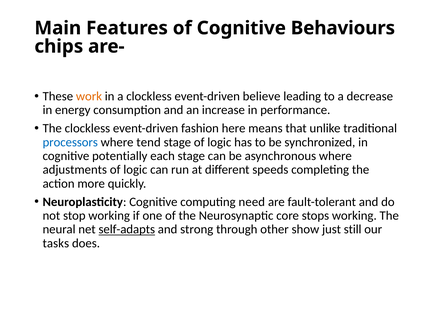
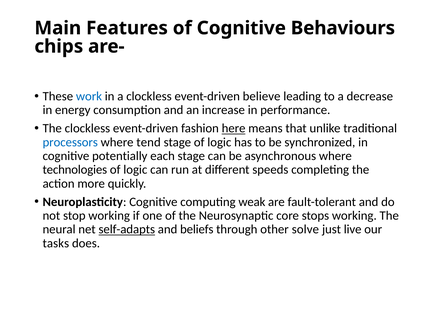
work colour: orange -> blue (89, 96)
here underline: none -> present (234, 128)
adjustments: adjustments -> technologies (75, 170)
need: need -> weak (252, 202)
strong: strong -> beliefs (197, 229)
show: show -> solve (305, 229)
still: still -> live (353, 229)
